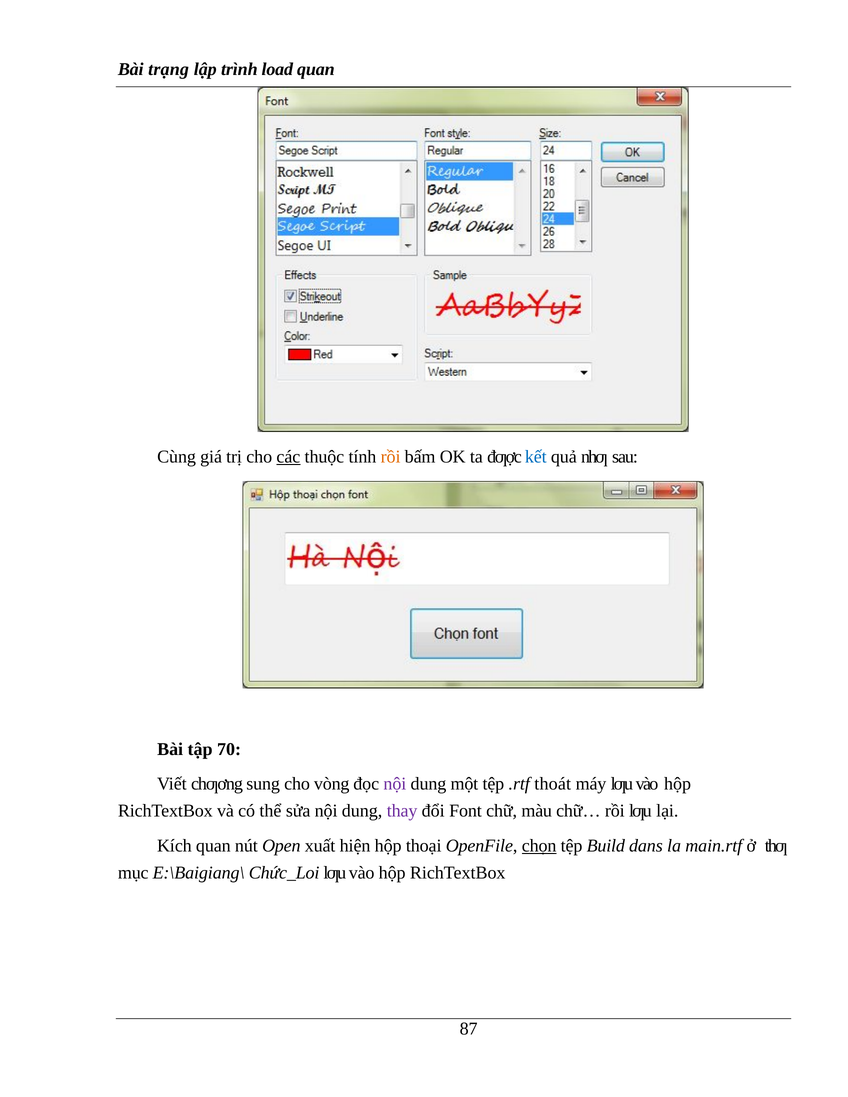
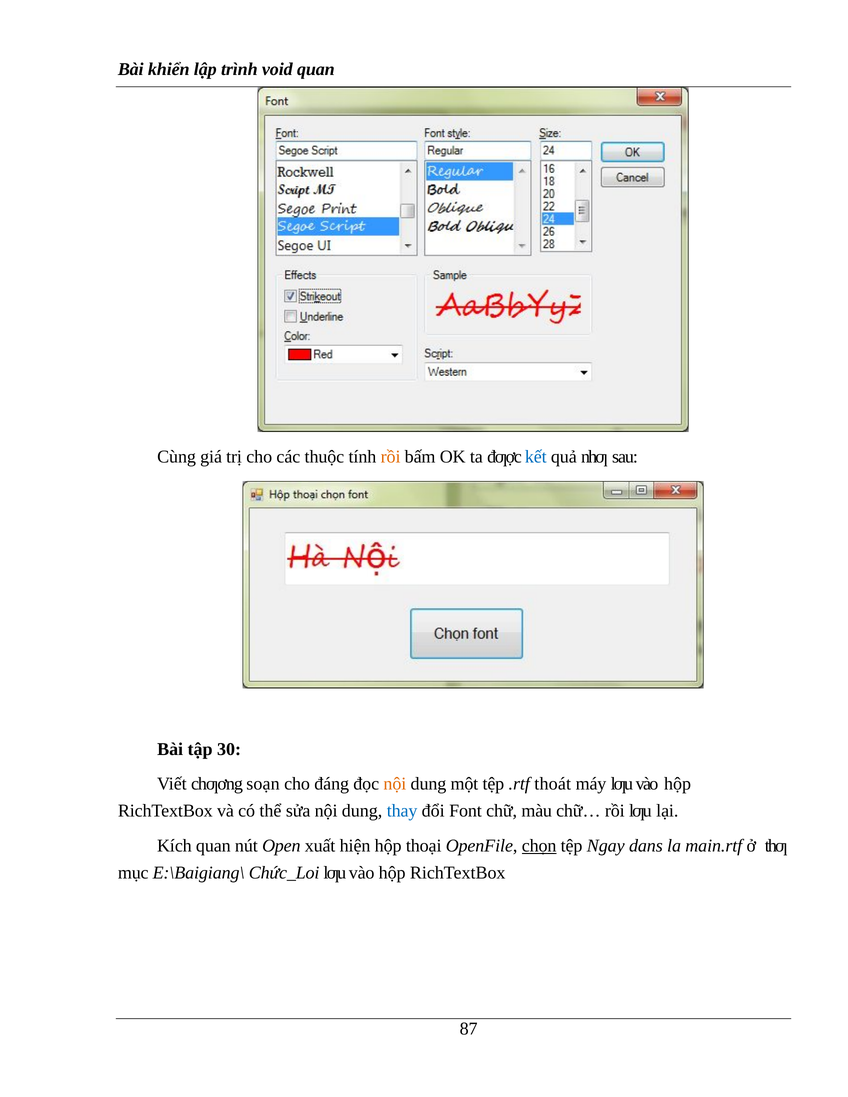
trạng: trạng -> khiển (169, 69)
load: load -> void (277, 69)
các underline: present -> none (288, 457)
70: 70 -> 30 (229, 750)
sung: sung -> soạn (263, 784)
vòng: vòng -> đáng (332, 784)
nội colour: purple -> orange (395, 784)
thay colour: purple -> blue (402, 811)
Build: Build -> Ngay (606, 846)
